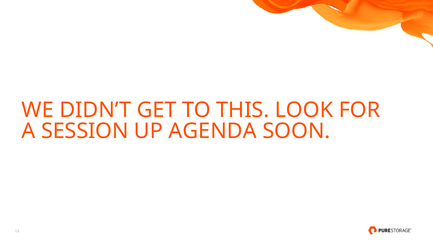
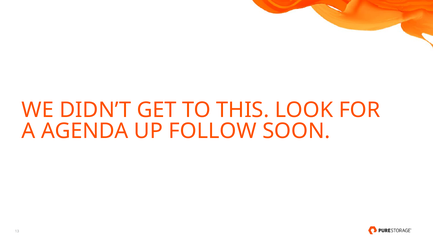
SESSION: SESSION -> AGENDA (85, 131)
AGENDA: AGENDA -> FOLLOW (213, 131)
